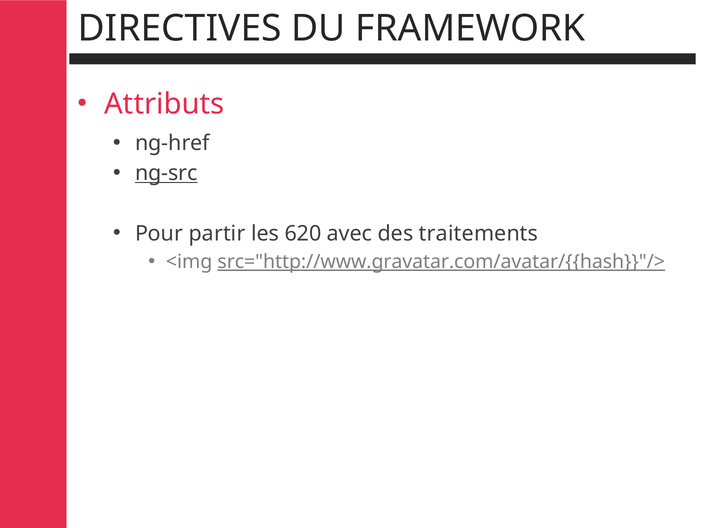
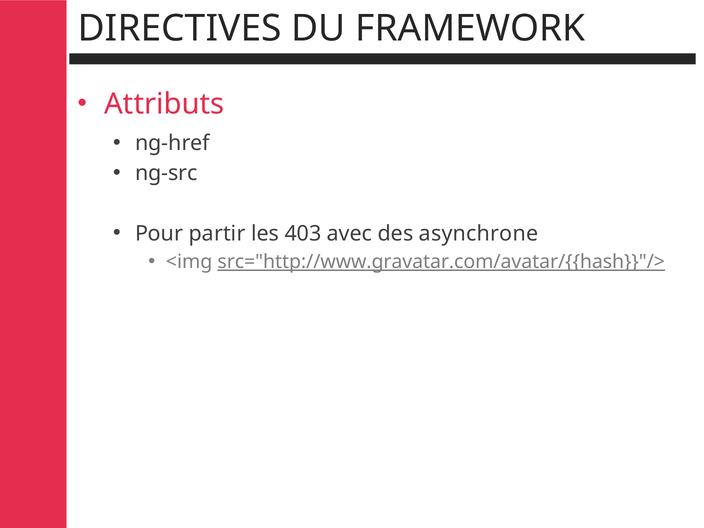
ng-src underline: present -> none (166, 173)
620: 620 -> 403 (303, 233)
traitements: traitements -> asynchrone (479, 233)
